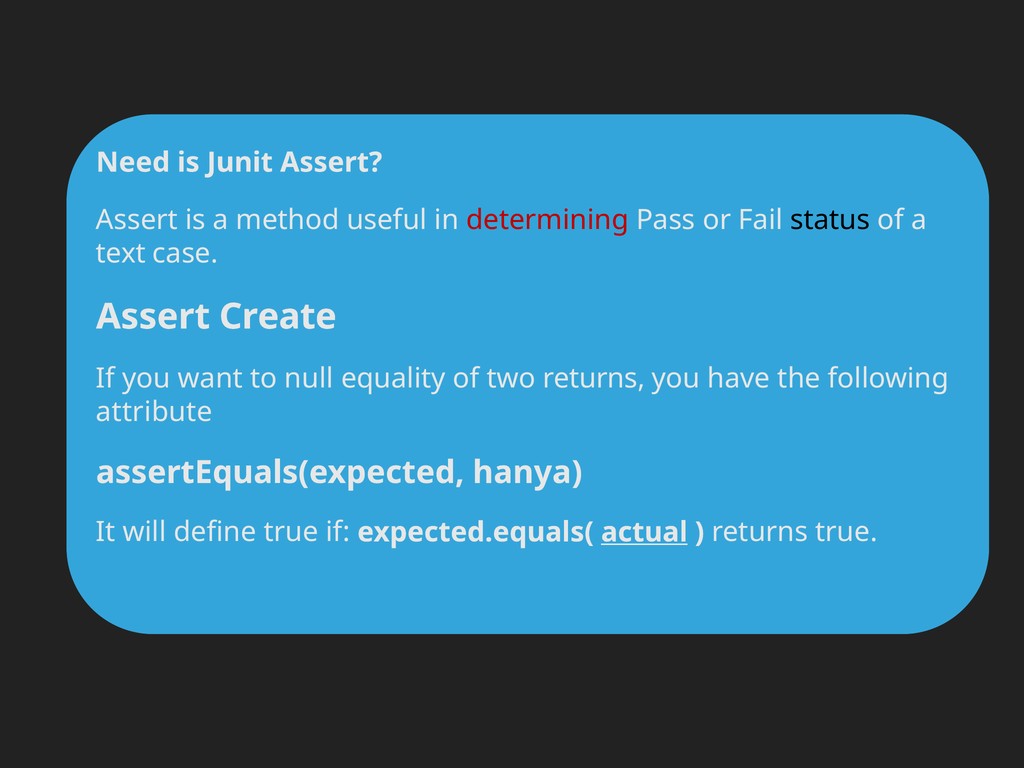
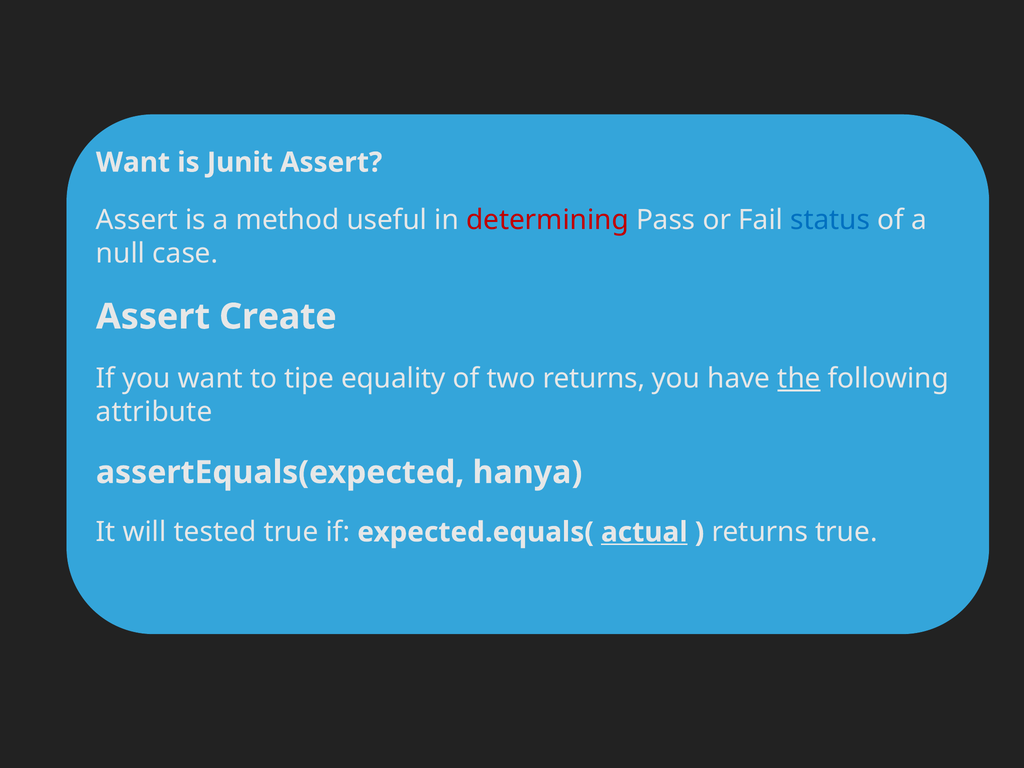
Need: Need -> Want (133, 162)
status colour: black -> blue (830, 220)
text: text -> null (121, 254)
null: null -> tipe (309, 379)
the underline: none -> present (799, 379)
define: define -> tested (215, 532)
